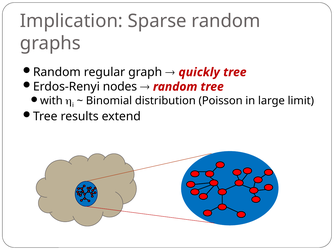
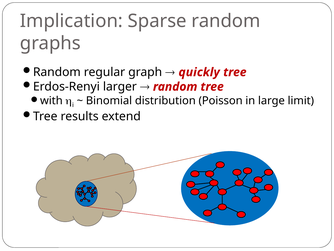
nodes: nodes -> larger (120, 87)
